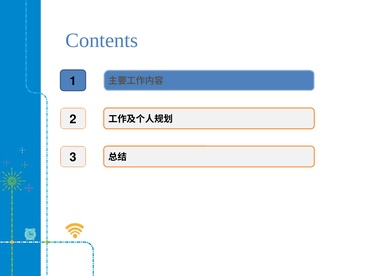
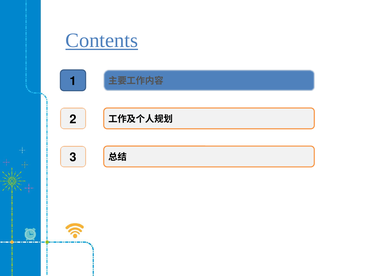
Contents underline: none -> present (102, 40)
